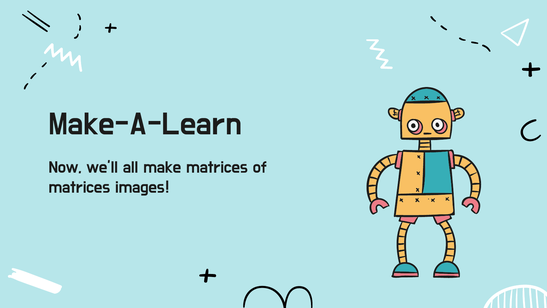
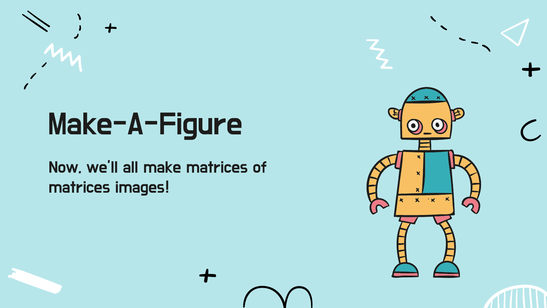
Make-A-Learn: Make-A-Learn -> Make-A-Figure (145, 124)
